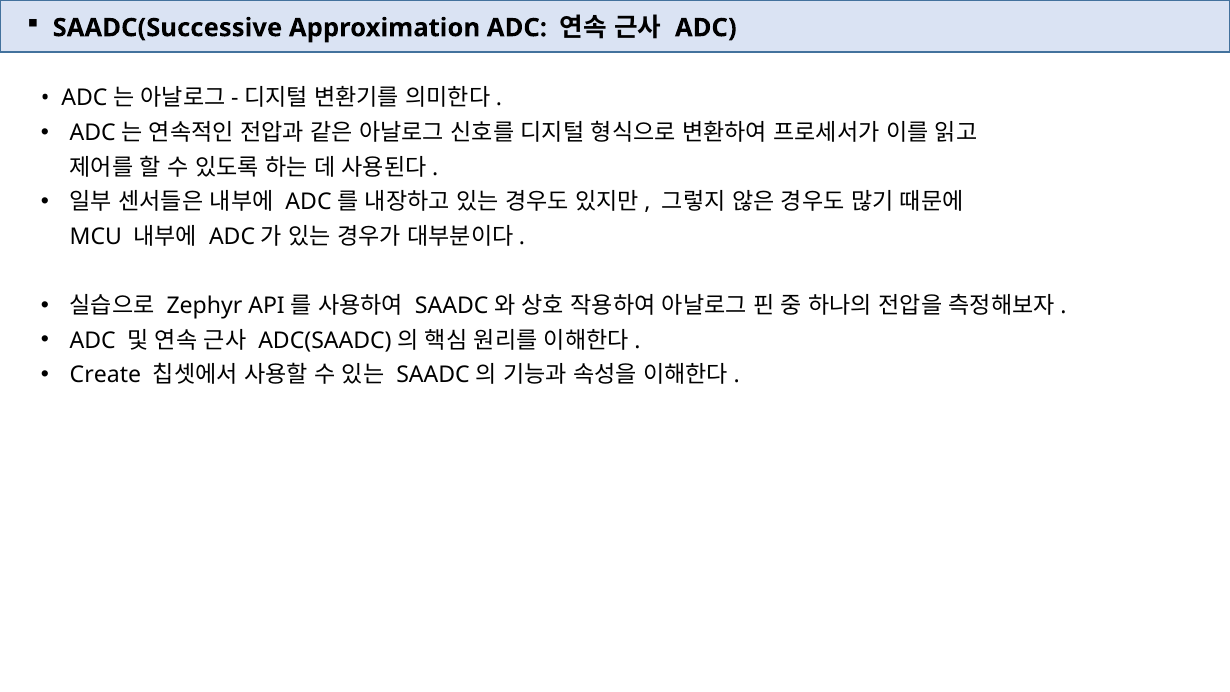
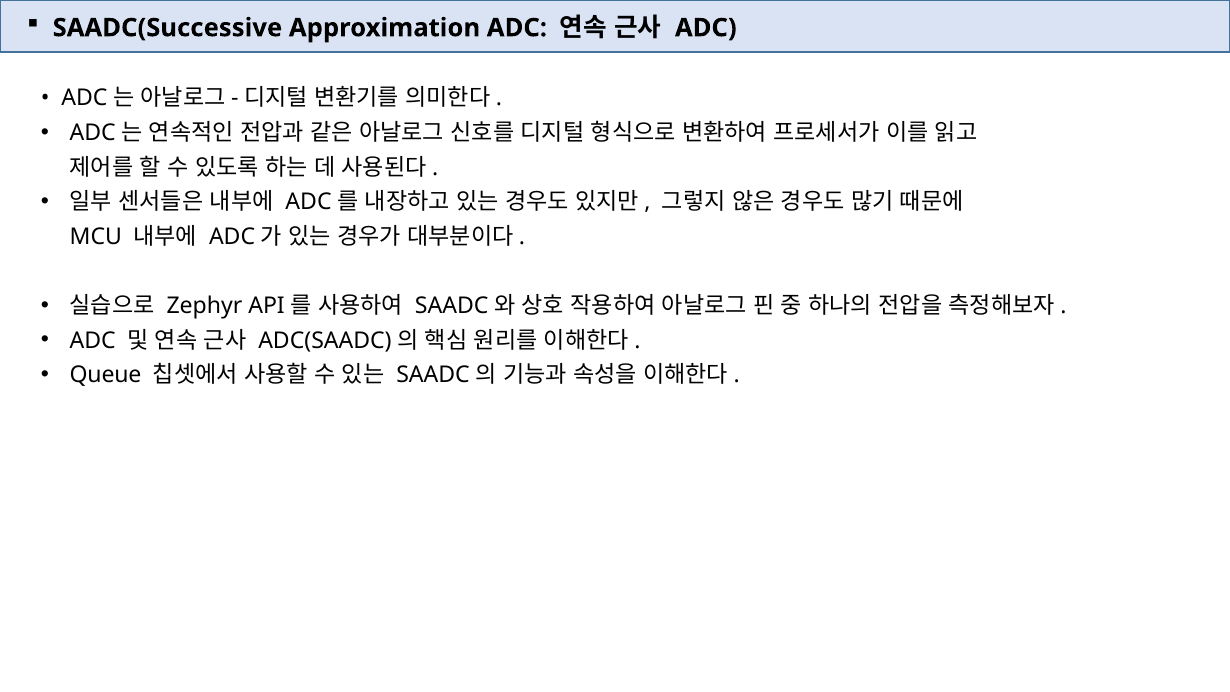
Create: Create -> Queue (106, 375)
